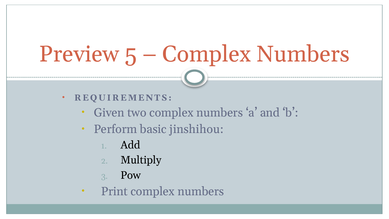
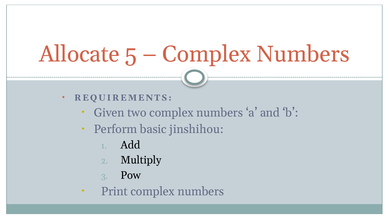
Preview: Preview -> Allocate (79, 54)
